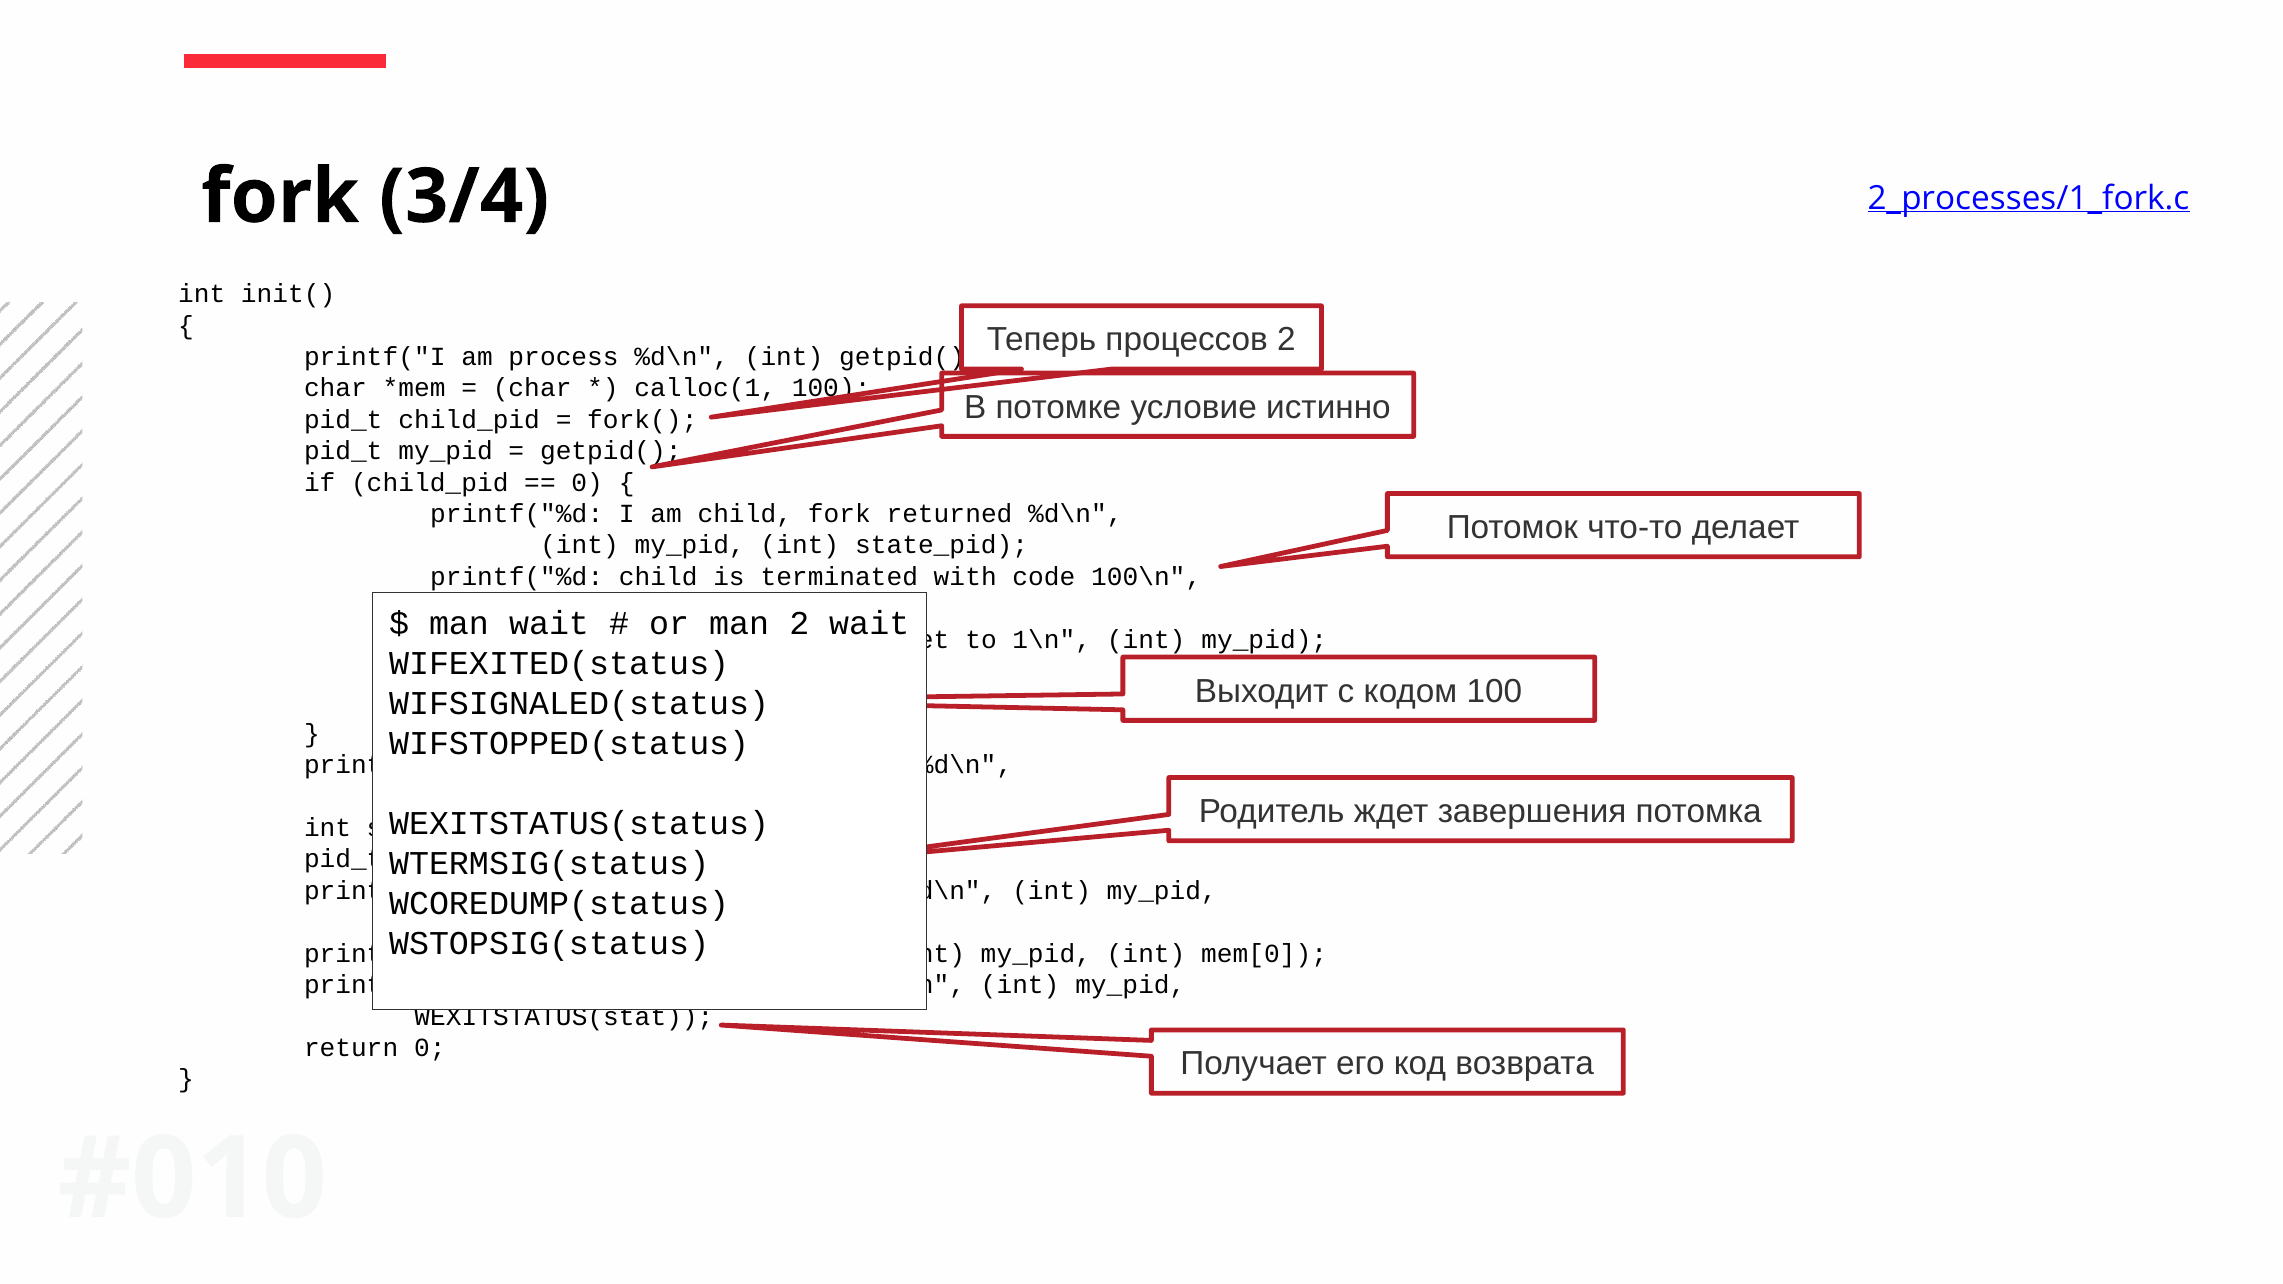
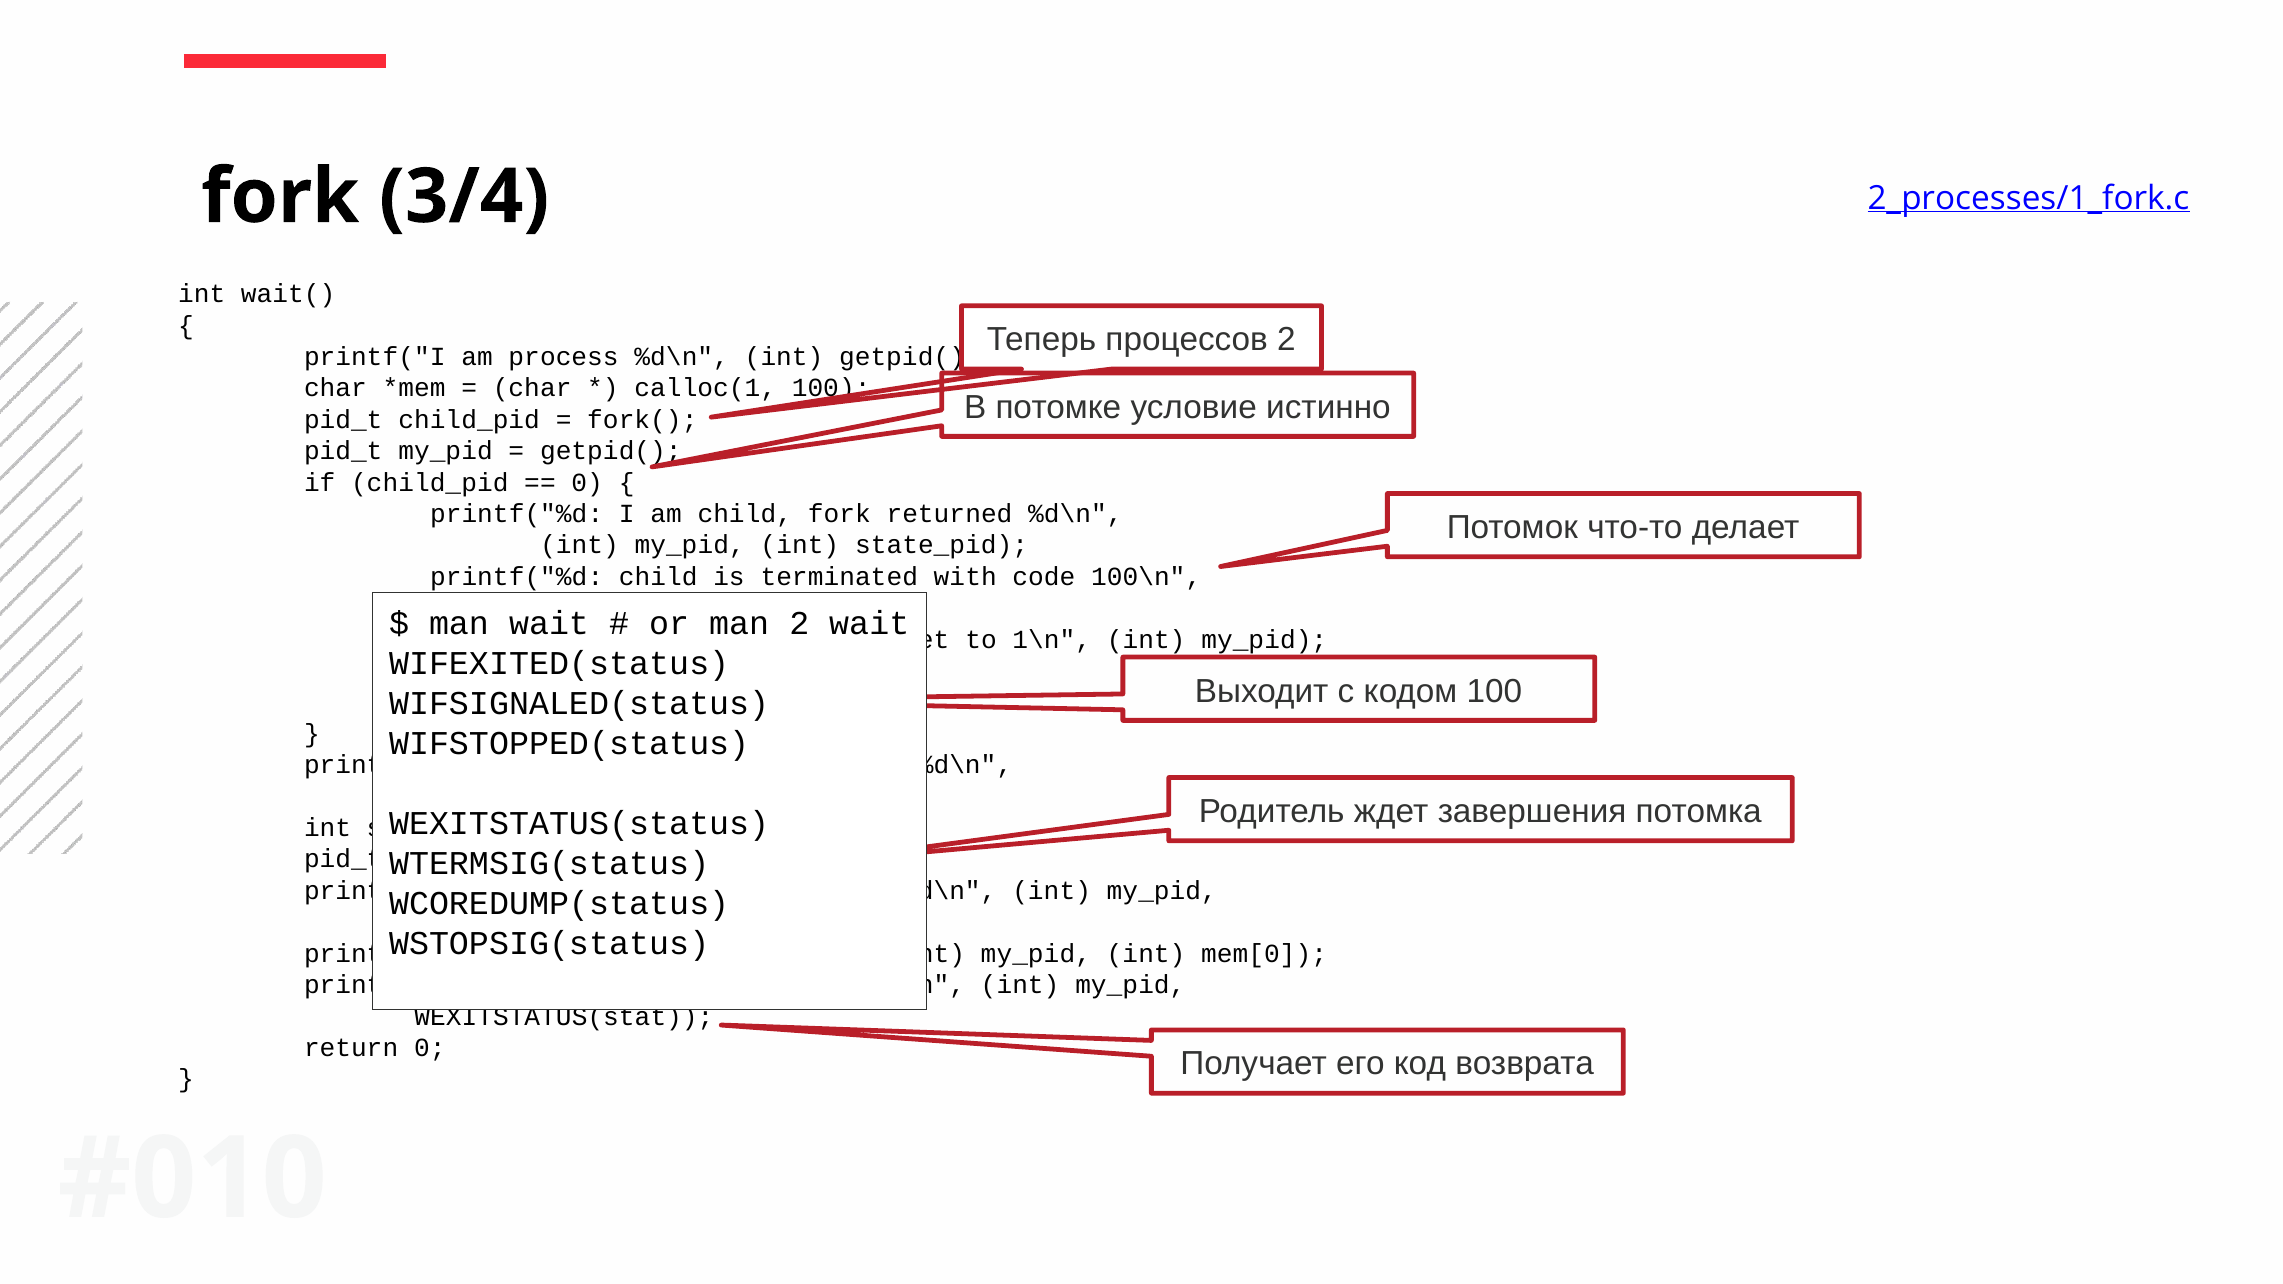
init(: init( -> wait( (288, 294)
